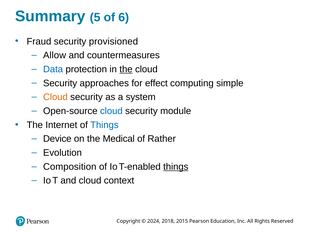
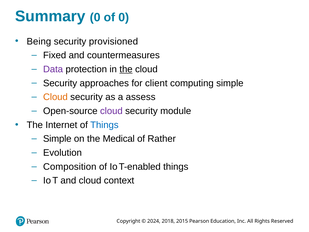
Summary 5: 5 -> 0 (95, 17)
of 6: 6 -> 0 (124, 17)
Fraud: Fraud -> Being (39, 41)
Allow: Allow -> Fixed (55, 55)
Data colour: blue -> purple (53, 69)
effect: effect -> client (156, 83)
system: system -> assess (141, 97)
cloud colour: blue -> purple (111, 111)
Device: Device -> Simple (57, 139)
things underline: present -> none (176, 166)
